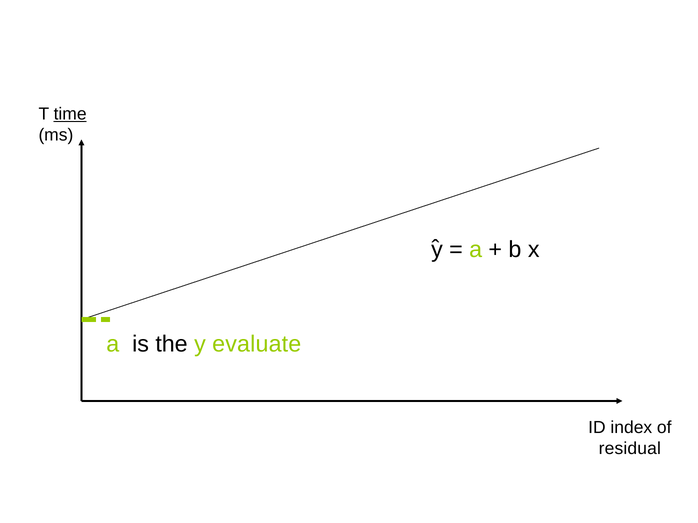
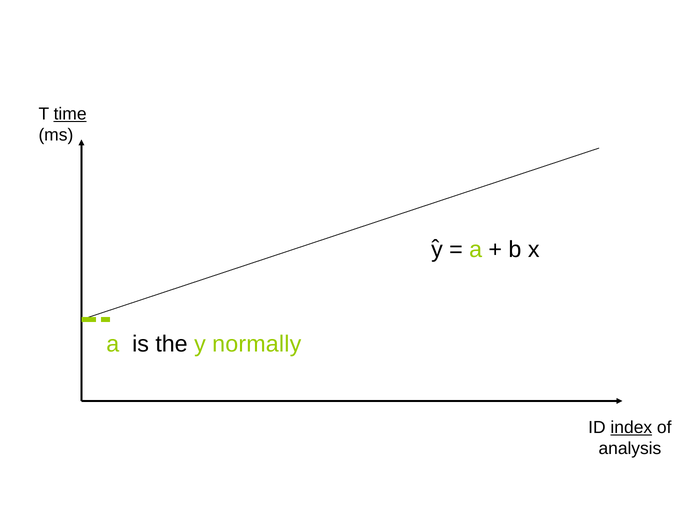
evaluate: evaluate -> normally (257, 344)
index underline: none -> present (631, 428)
residual: residual -> analysis (630, 449)
